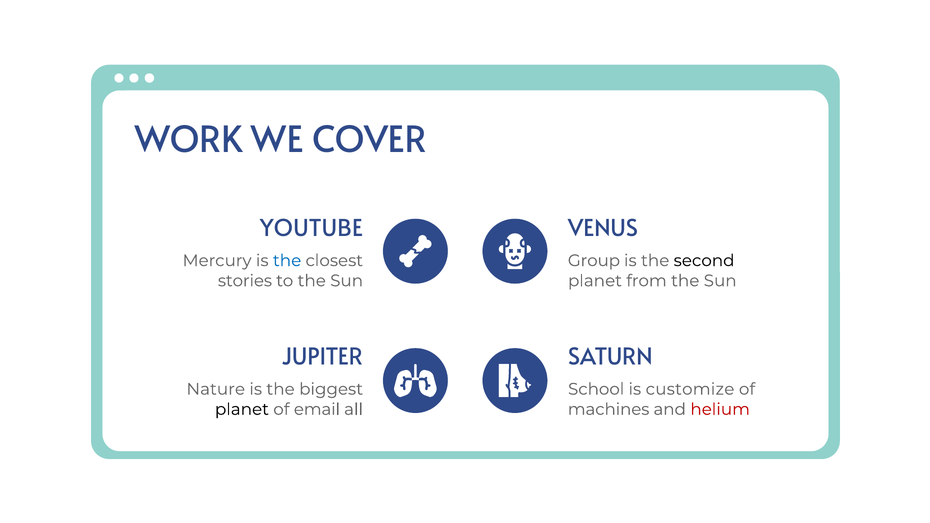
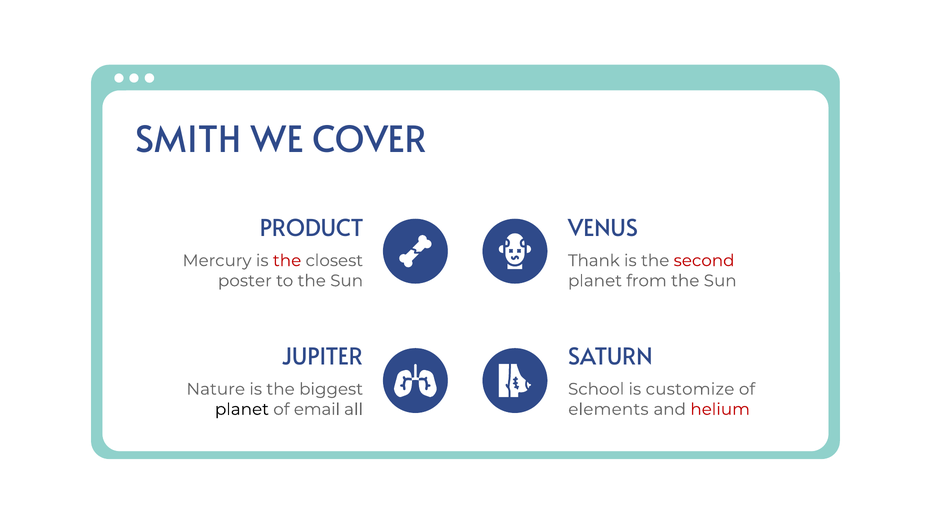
WORK: WORK -> SMITH (188, 140)
YOUTUBE: YOUTUBE -> PRODUCT (312, 229)
the colour: blue -> red (287, 261)
Group: Group -> Thank (594, 261)
second colour: black -> red (704, 261)
stories: stories -> poster (245, 281)
machines: machines -> elements (608, 409)
